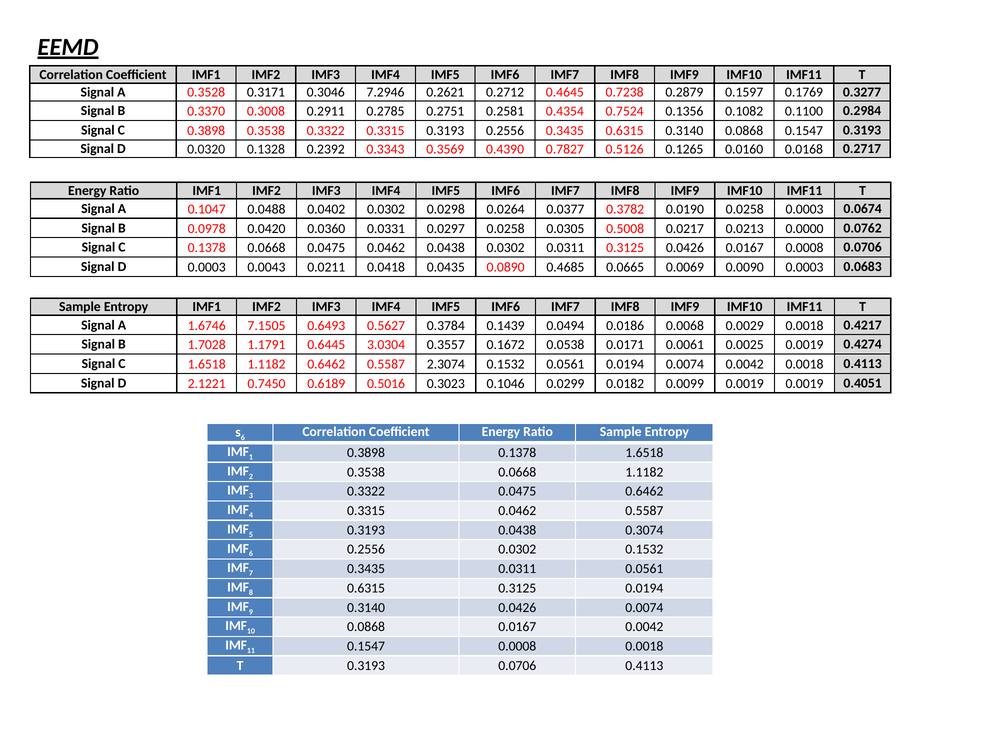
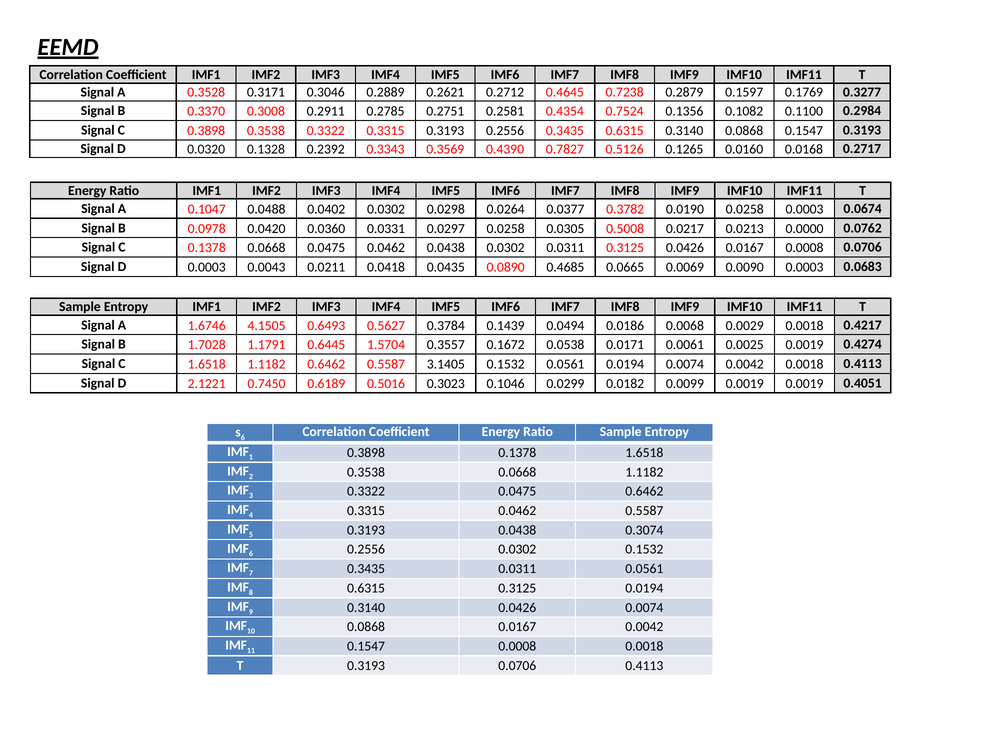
7.2946: 7.2946 -> 0.2889 (386, 92)
7.1505: 7.1505 -> 4.1505 (266, 326)
3.0304: 3.0304 -> 1.5704 (386, 345)
2.3074: 2.3074 -> 3.1405 (446, 365)
